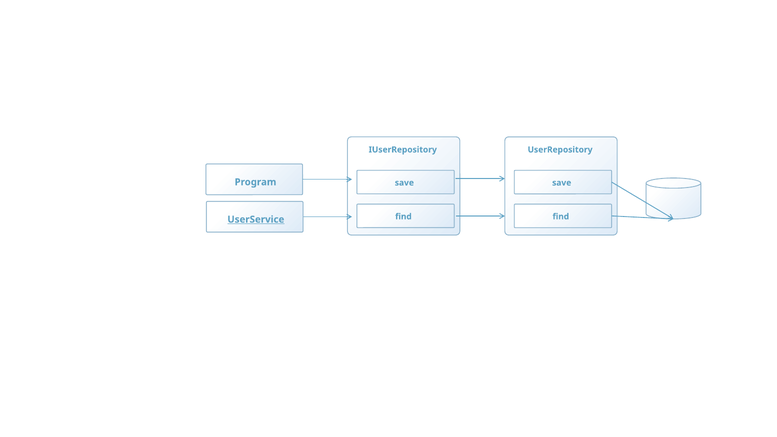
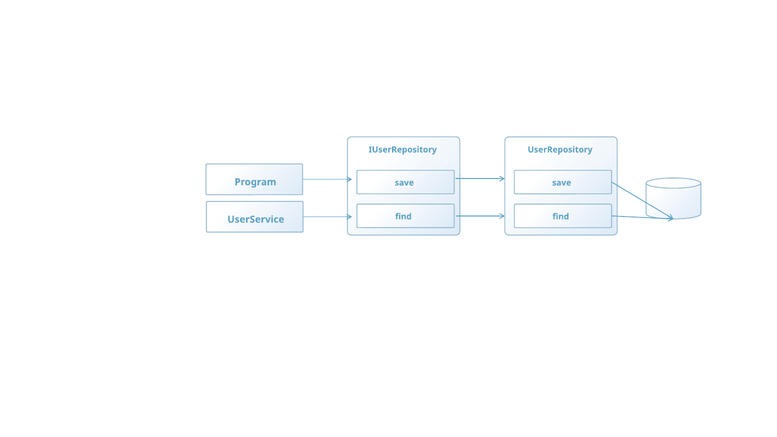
UserService underline: present -> none (256, 219)
